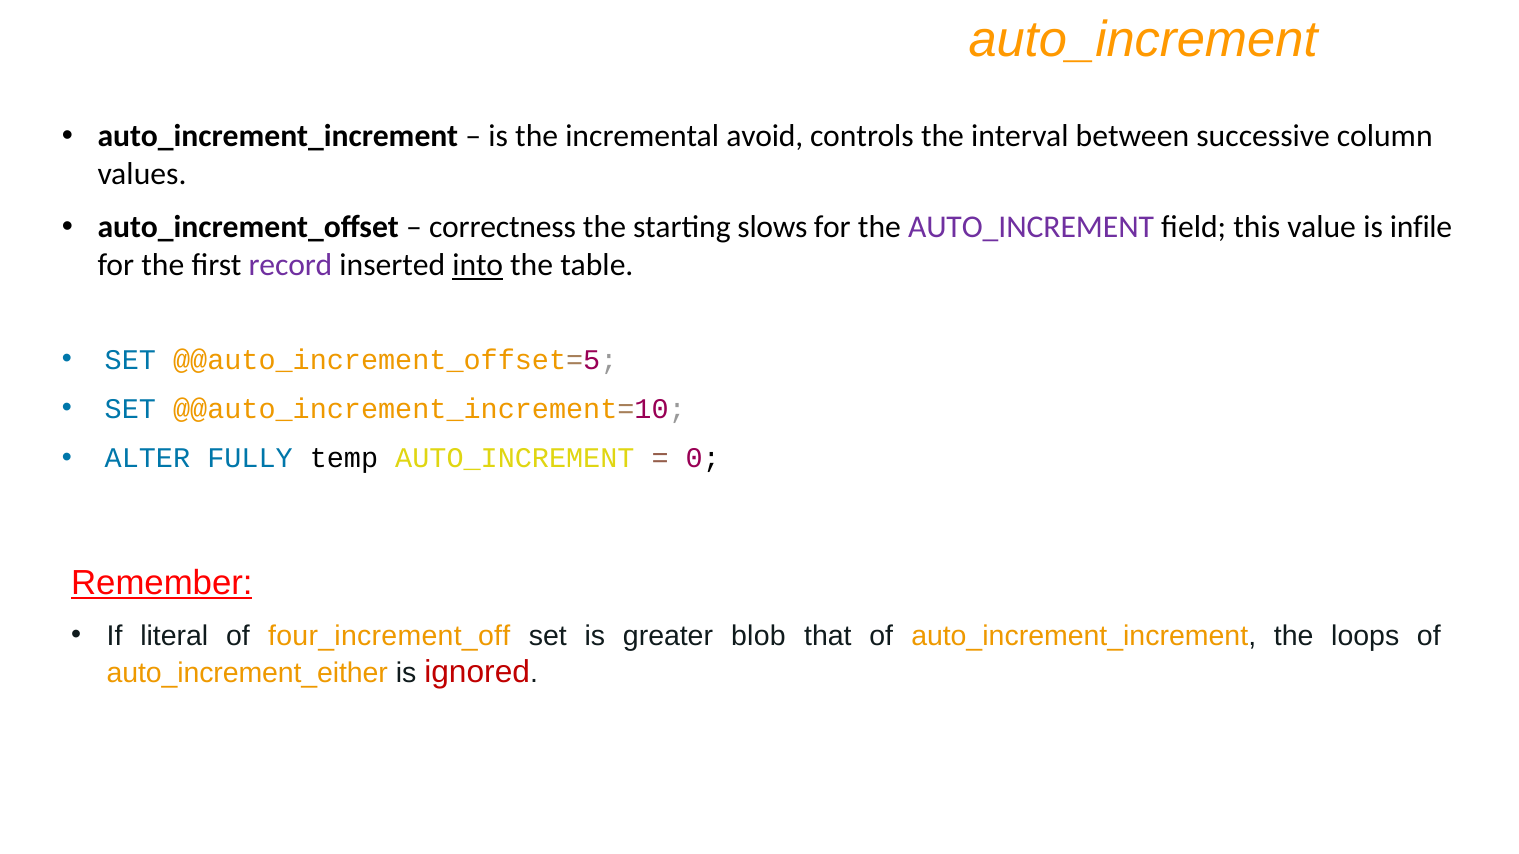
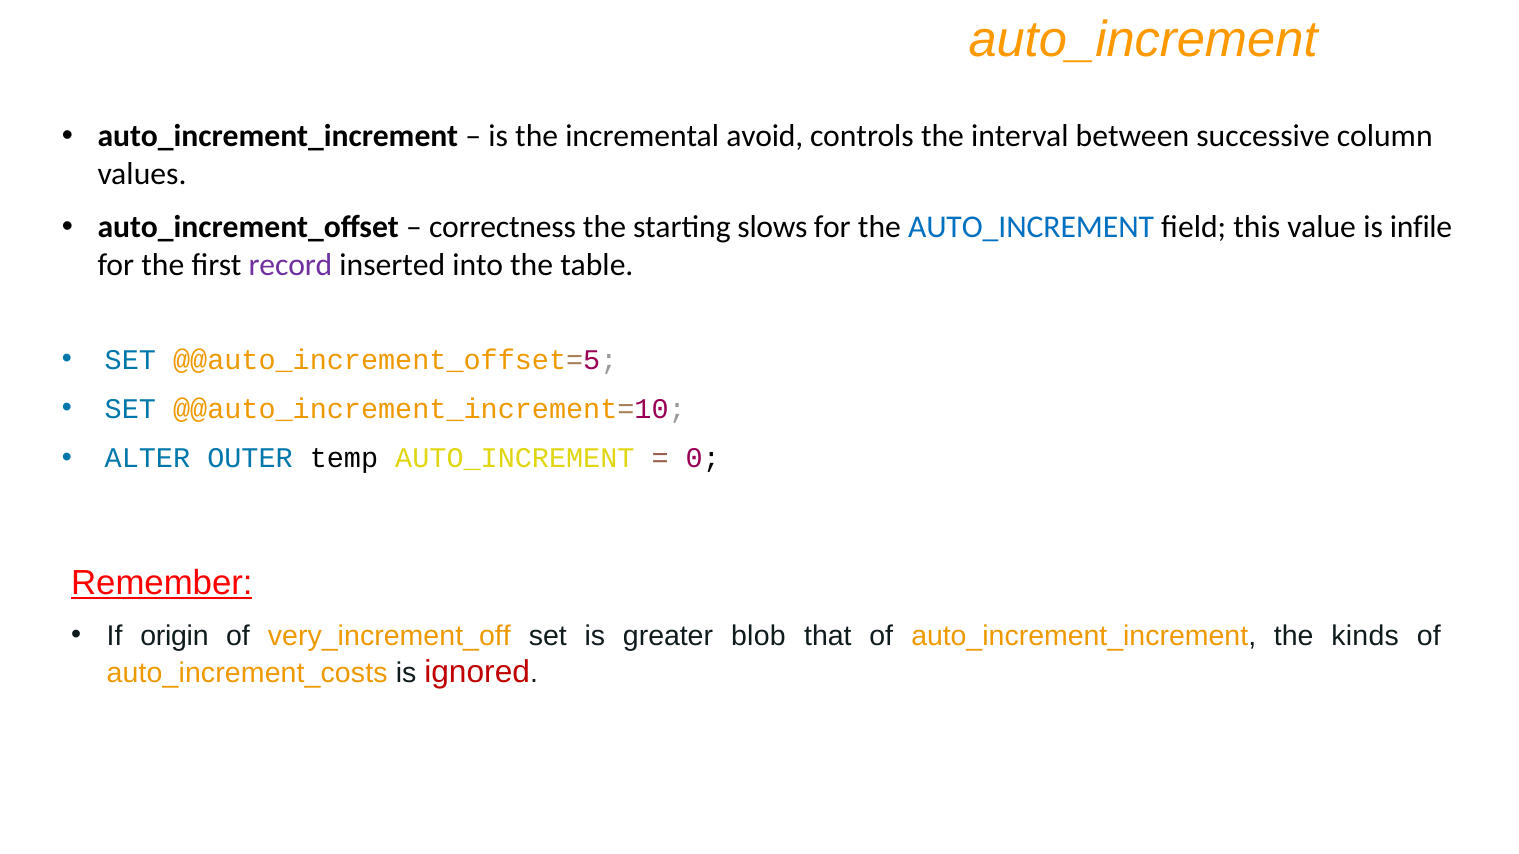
AUTO_INCREMENT colour: purple -> blue (1031, 228)
into underline: present -> none (478, 266)
FULLY: FULLY -> OUTER (250, 459)
literal: literal -> origin (174, 636)
four_increment_off: four_increment_off -> very_increment_off (389, 636)
loops: loops -> kinds (1365, 636)
auto_increment_either: auto_increment_either -> auto_increment_costs (247, 673)
